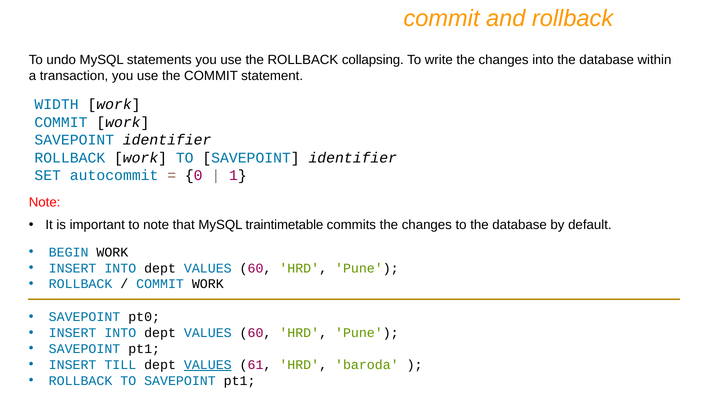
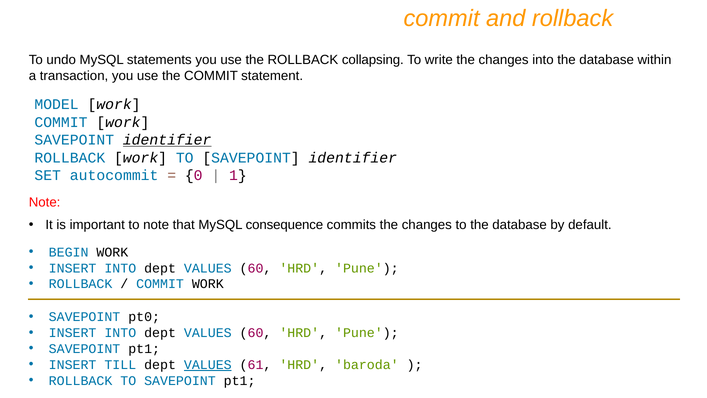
WIDTH: WIDTH -> MODEL (57, 104)
identifier underline: none -> present (167, 140)
traintimetable: traintimetable -> consequence (284, 225)
